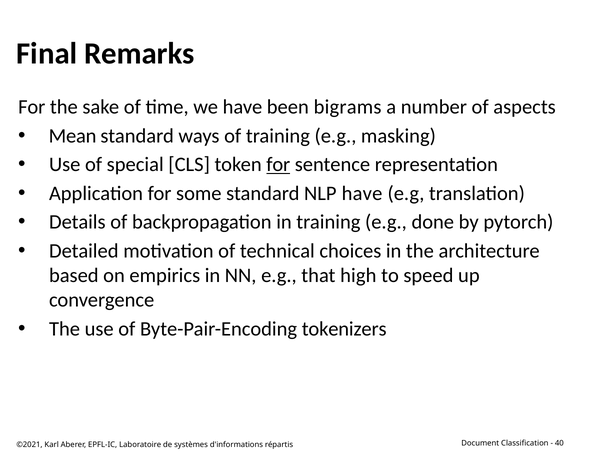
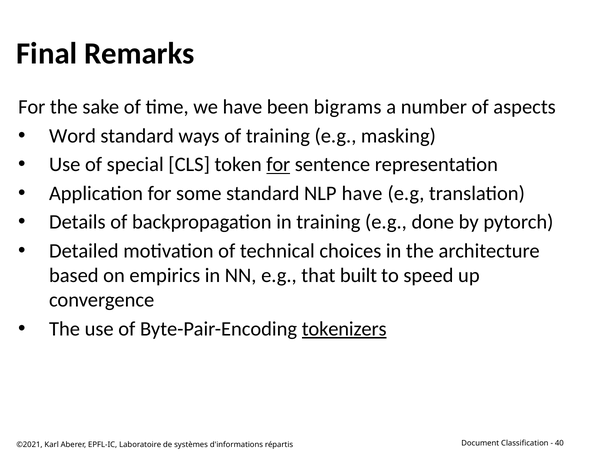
Mean: Mean -> Word (72, 136)
high: high -> built (358, 276)
tokenizers underline: none -> present (344, 329)
